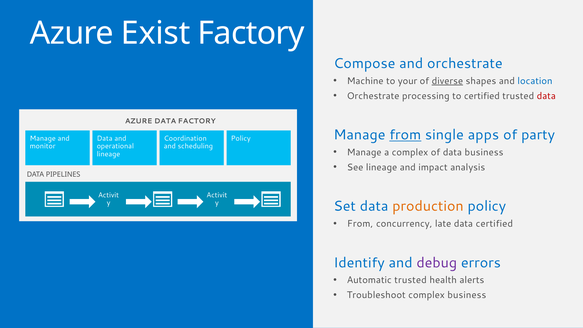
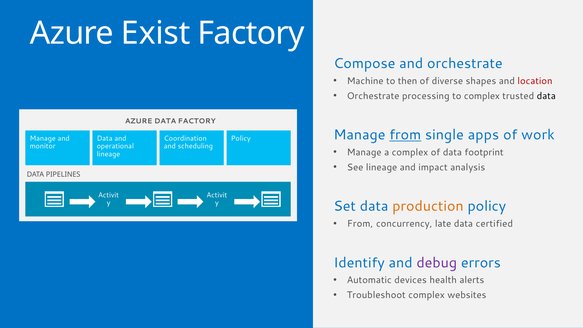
your: your -> then (408, 81)
diverse underline: present -> none (447, 81)
location colour: blue -> red (535, 81)
to certified: certified -> complex (482, 96)
data colour: red -> black (546, 96)
party: party -> work (538, 135)
data business: business -> footprint (484, 152)
Automatic trusted: trusted -> devices (411, 280)
complex business: business -> websites (467, 295)
